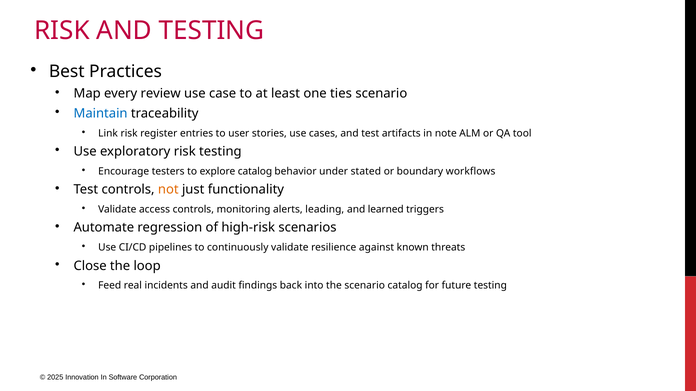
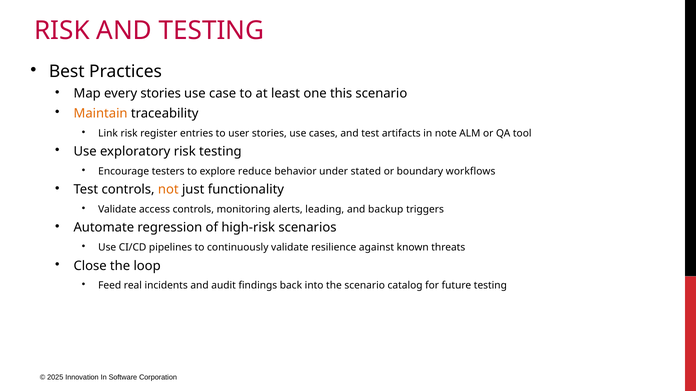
every review: review -> stories (161, 94)
ties: ties -> this (341, 94)
Maintain colour: blue -> orange (101, 114)
explore catalog: catalog -> reduce (255, 172)
learned: learned -> backup (386, 210)
